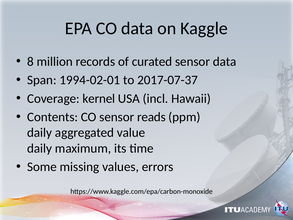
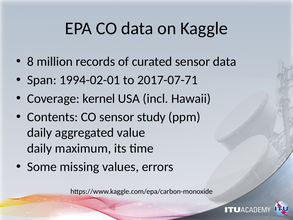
2017-07-37: 2017-07-37 -> 2017-07-71 (168, 80)
reads: reads -> study (151, 117)
